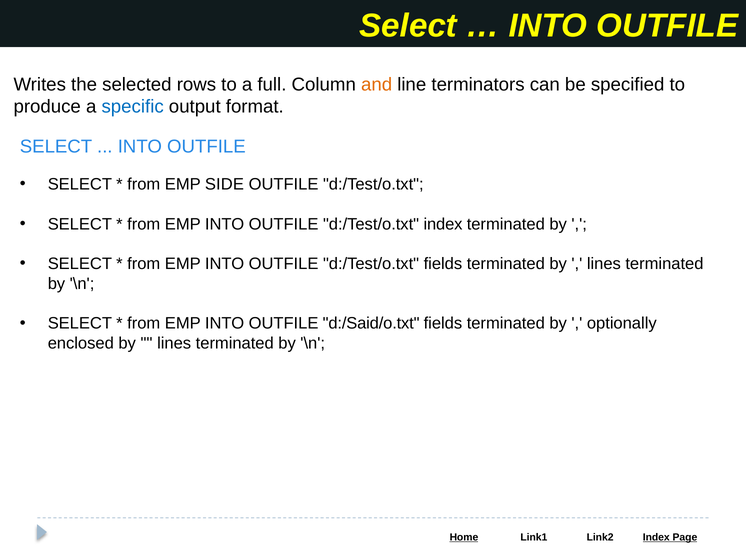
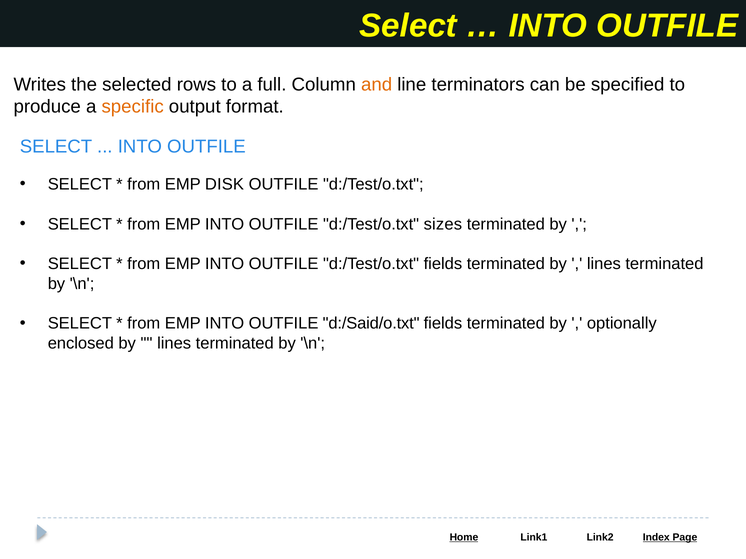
specific colour: blue -> orange (133, 107)
SIDE: SIDE -> DISK (224, 185)
d:/Test/o.txt index: index -> sizes (443, 224)
